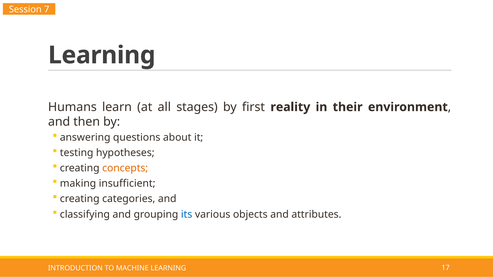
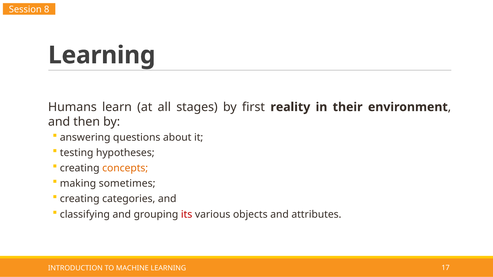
7: 7 -> 8 (47, 10)
insufficient: insufficient -> sometimes (127, 184)
its colour: blue -> red (187, 215)
